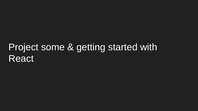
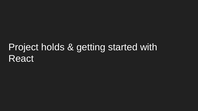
some: some -> holds (53, 47)
